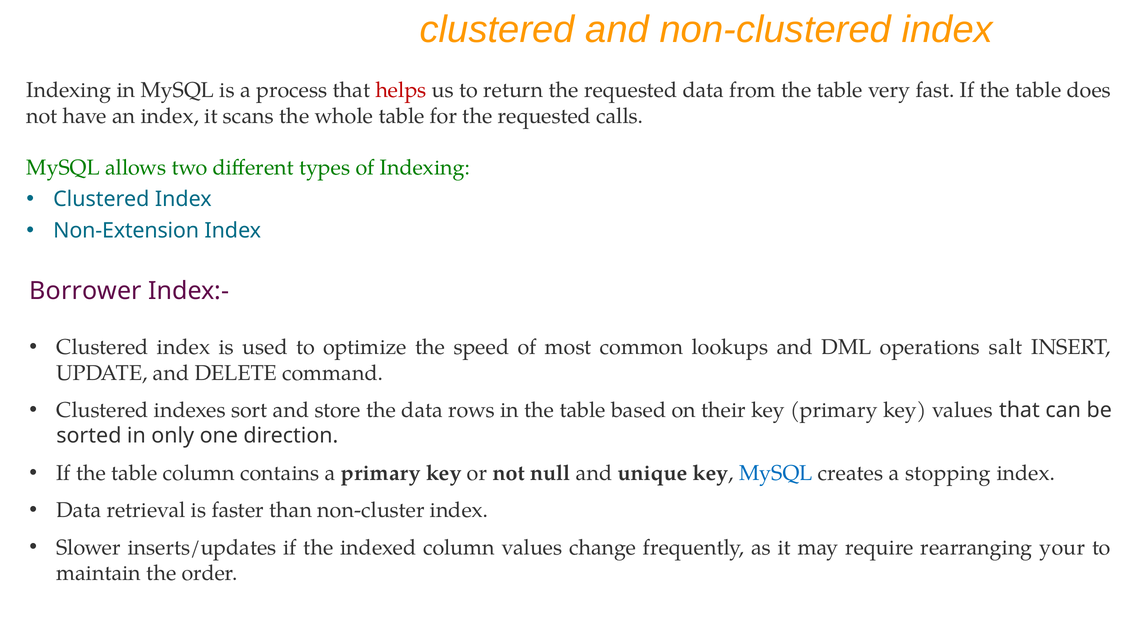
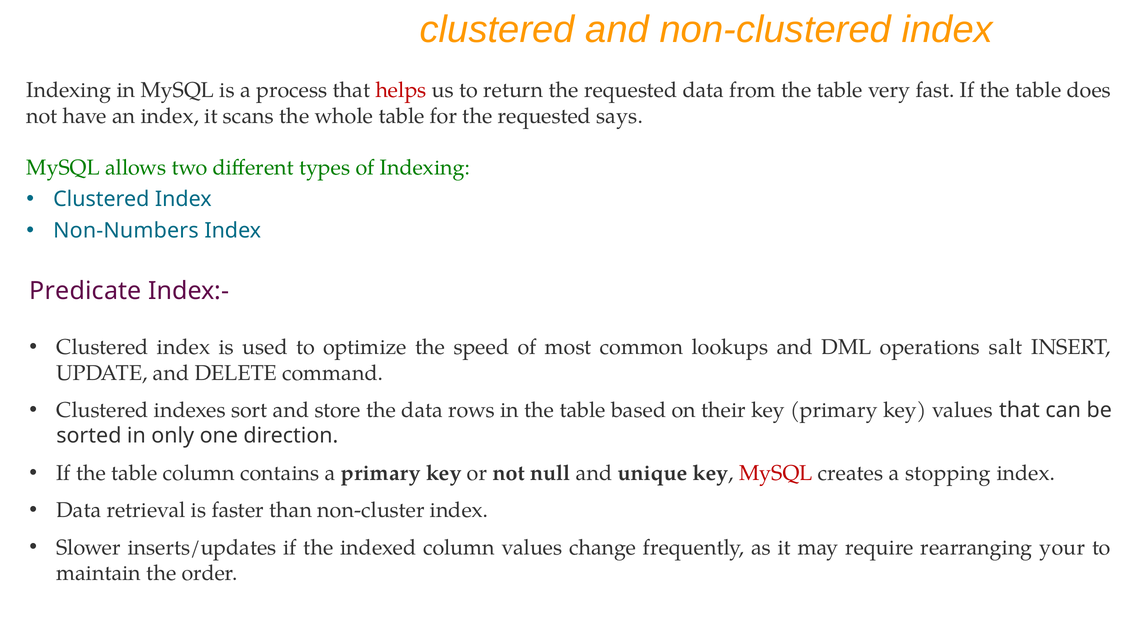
calls: calls -> says (620, 116)
Non-Extension: Non-Extension -> Non-Numbers (126, 231)
Borrower: Borrower -> Predicate (86, 291)
MySQL colour: blue -> red (776, 473)
